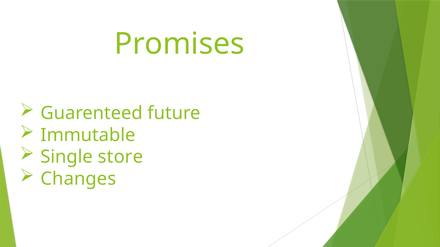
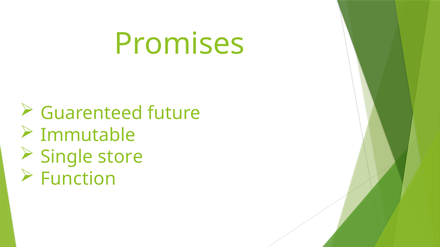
Changes: Changes -> Function (78, 179)
